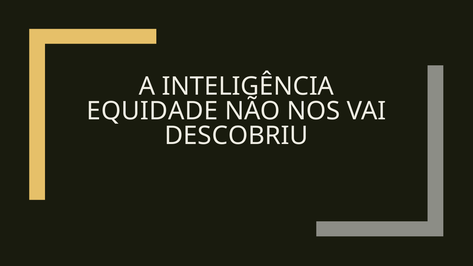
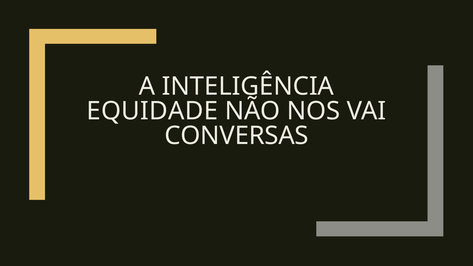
DESCOBRIU: DESCOBRIU -> CONVERSAS (237, 136)
